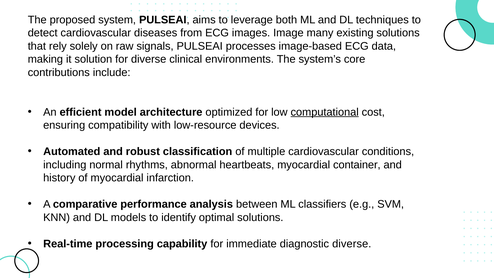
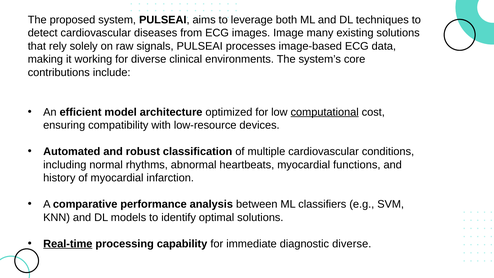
solution: solution -> working (93, 59)
container: container -> functions (357, 165)
Real-time underline: none -> present (68, 244)
